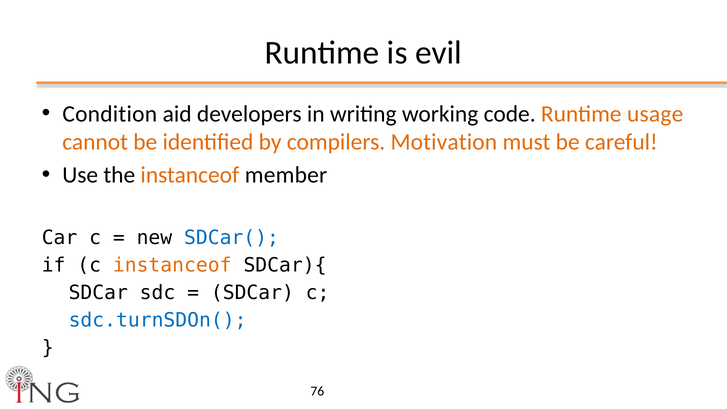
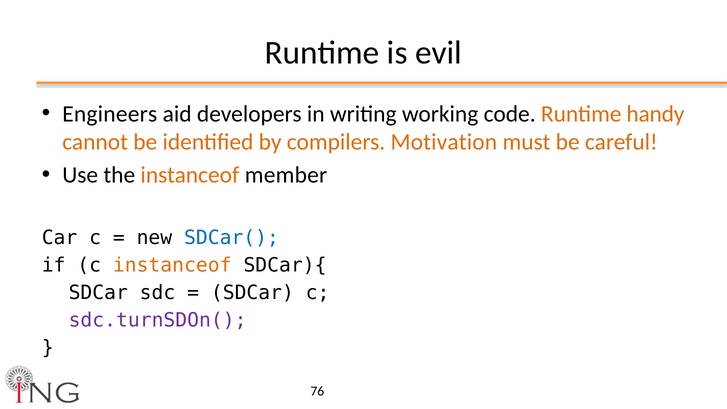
Condition: Condition -> Engineers (110, 114)
usage: usage -> handy (655, 114)
sdc.turnSDOn( colour: blue -> purple (158, 320)
